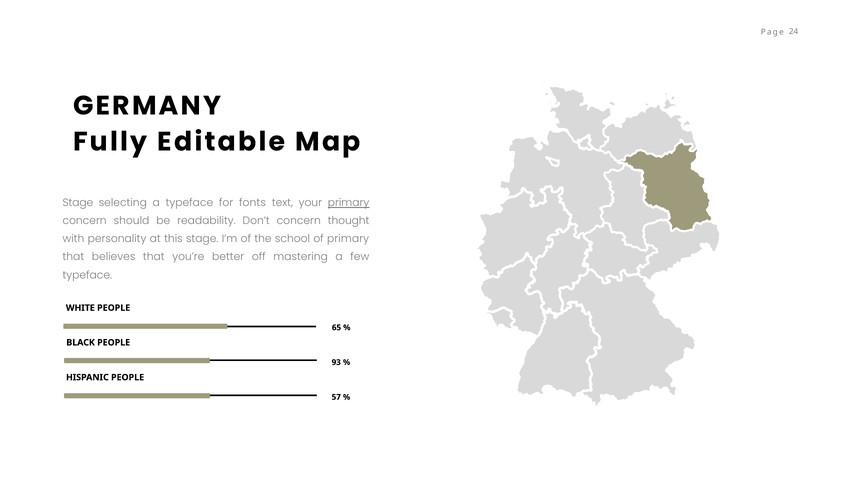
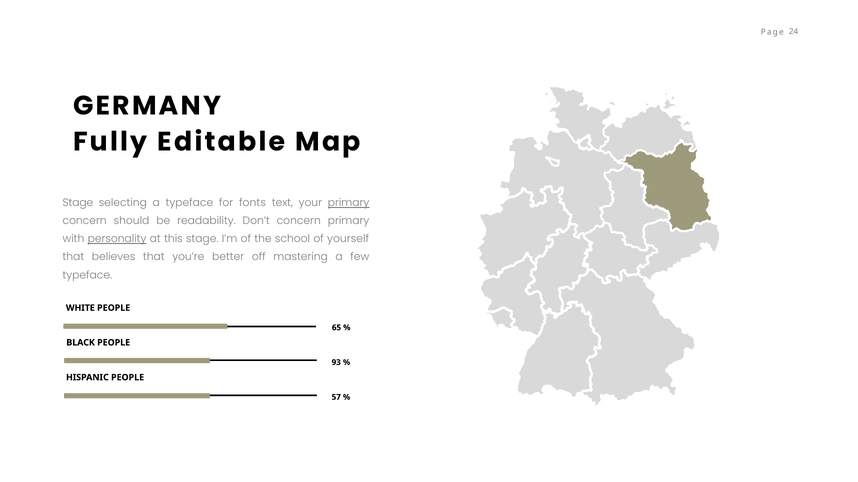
concern thought: thought -> primary (349, 221)
personality underline: none -> present (117, 239)
of primary: primary -> yourself (348, 239)
